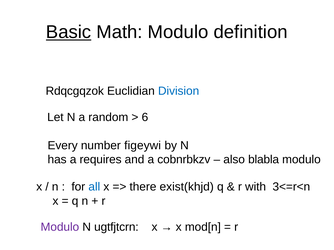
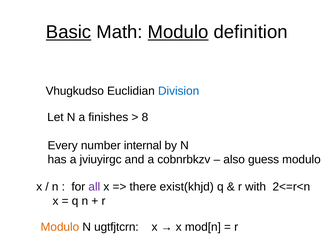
Modulo underline: none -> present (178, 32)
Rdqcgqzok: Rdqcgqzok -> Vhugkudso (75, 91)
random: random -> finishes (108, 117)
6: 6 -> 8 (145, 117)
figeywi: figeywi -> internal (143, 146)
requires: requires -> jviuyirgc (101, 160)
blabla: blabla -> guess (264, 160)
all colour: blue -> purple (94, 187)
3<=r<n: 3<=r<n -> 2<=r<n (291, 187)
Modulo colour: purple -> orange (60, 228)
